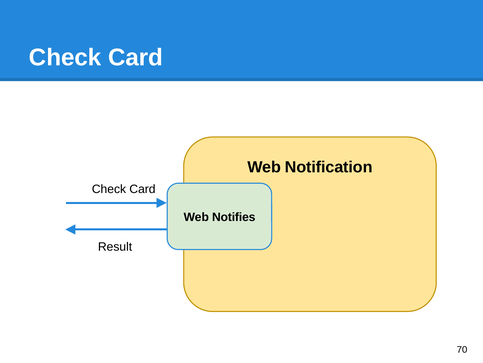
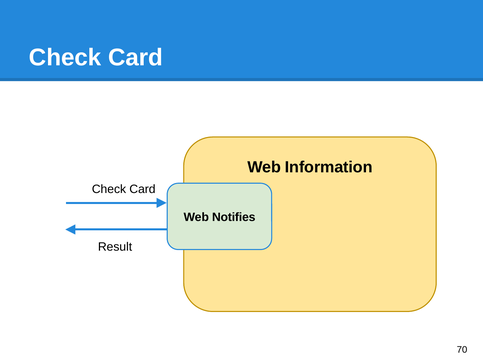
Notification: Notification -> Information (329, 167)
